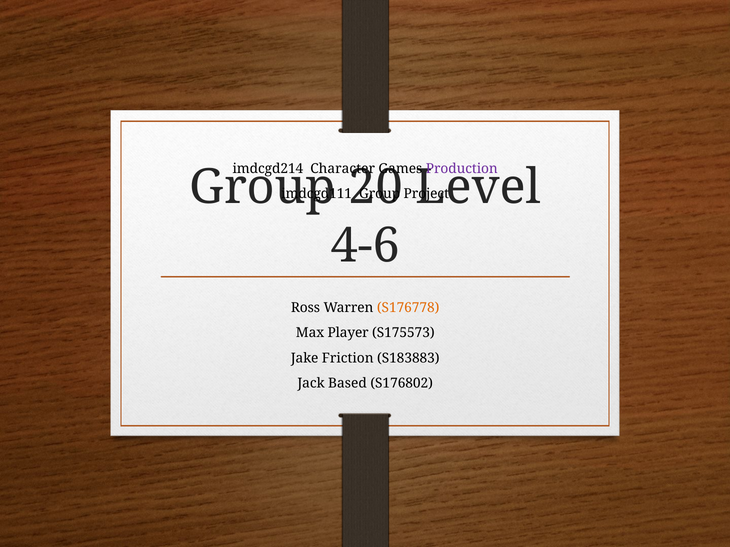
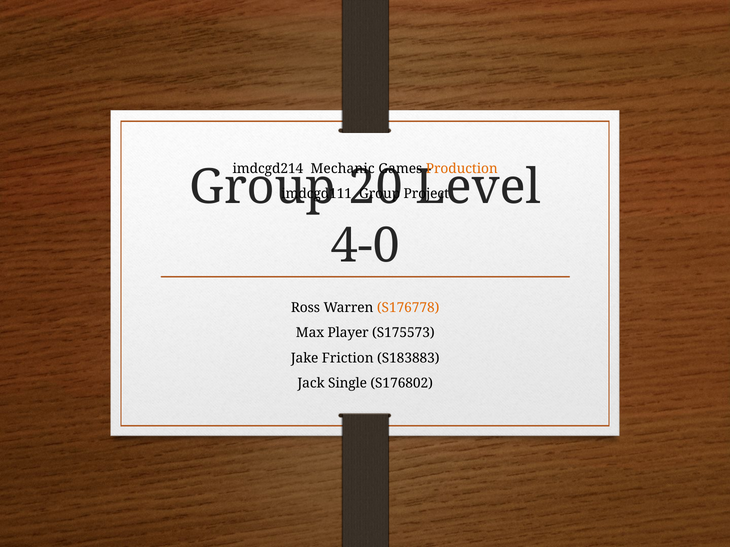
Character: Character -> Mechanic (343, 169)
Production colour: purple -> orange (462, 169)
4-6: 4-6 -> 4-0 (365, 246)
Based: Based -> Single (348, 384)
